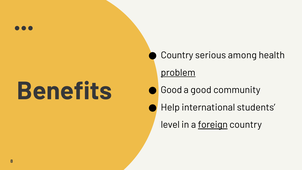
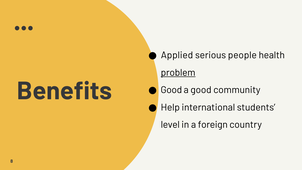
Country: Country -> Applied (177, 55)
among: among -> people (242, 55)
foreign underline: present -> none (213, 125)
